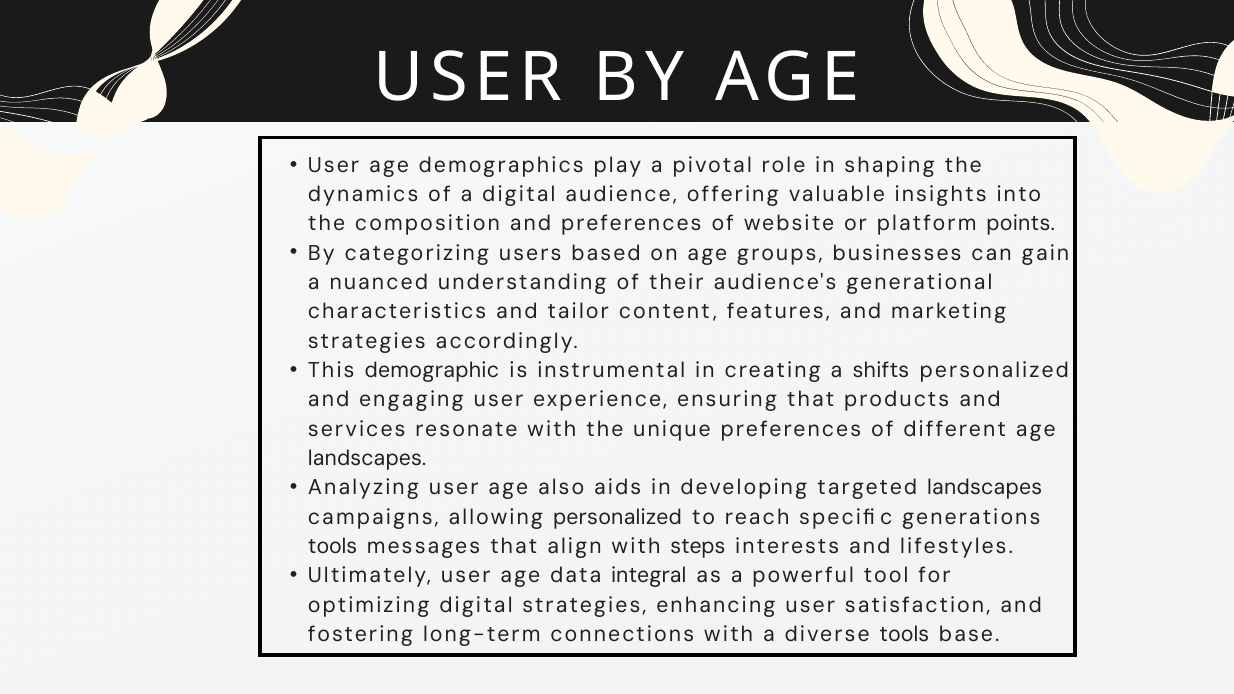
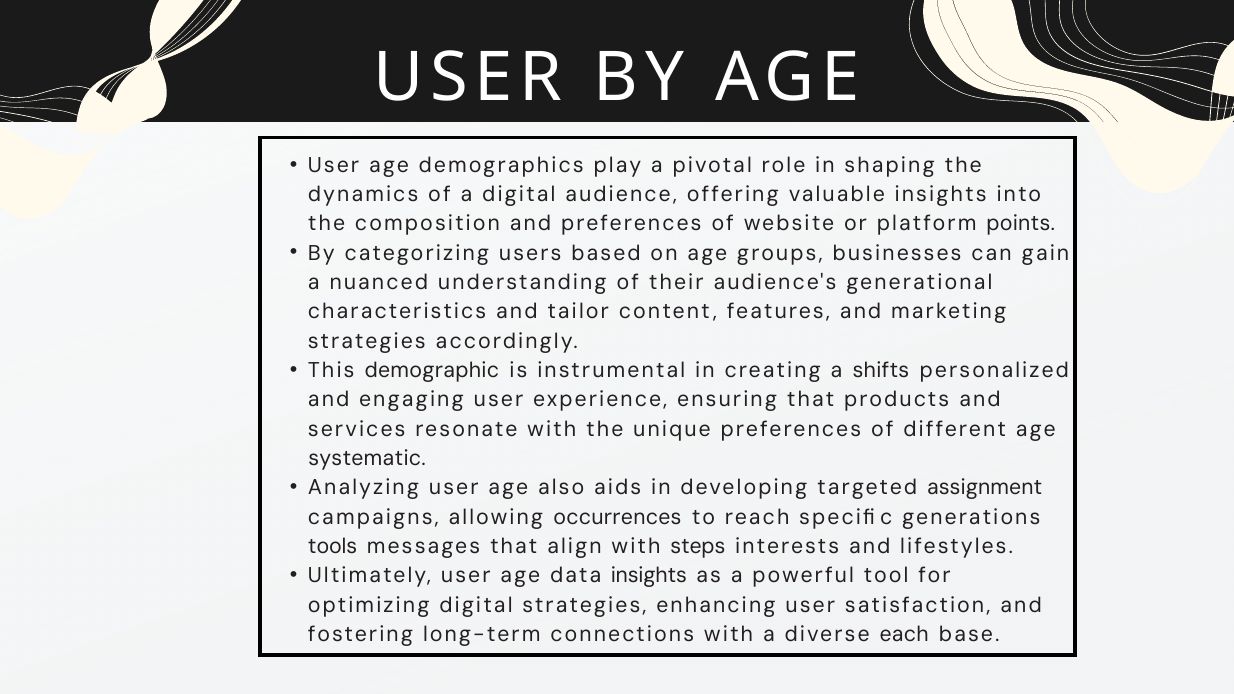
landscapes: landscapes -> systematic (367, 459)
targeted landscapes: landscapes -> assignment (985, 488)
allowing personalized: personalized -> occurrences (617, 517)
data integral: integral -> insights (649, 576)
diverse tools: tools -> each (904, 634)
